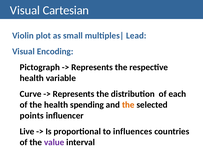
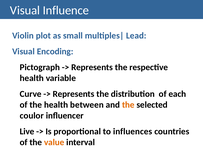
Cartesian: Cartesian -> Influence (66, 10)
spending: spending -> between (87, 105)
points: points -> coulor (32, 116)
value colour: purple -> orange (54, 143)
